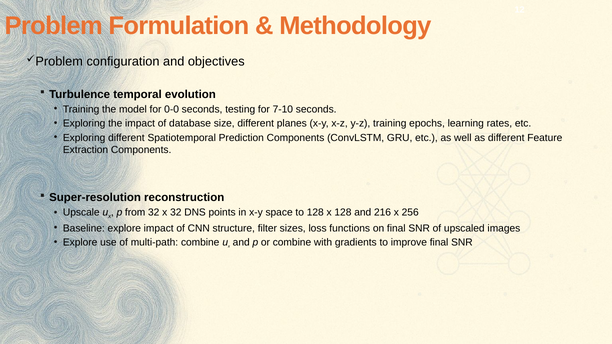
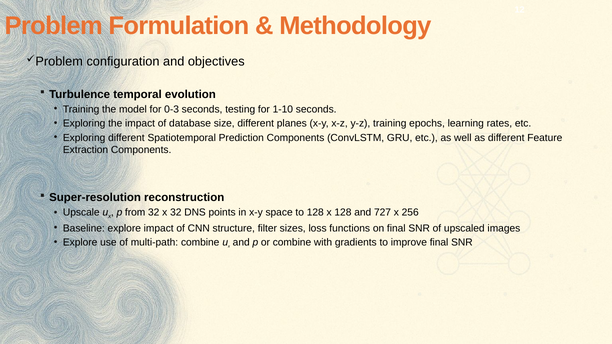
0-0: 0-0 -> 0-3 (172, 109)
7-10: 7-10 -> 1-10 (283, 109)
216: 216 -> 727 (383, 212)
